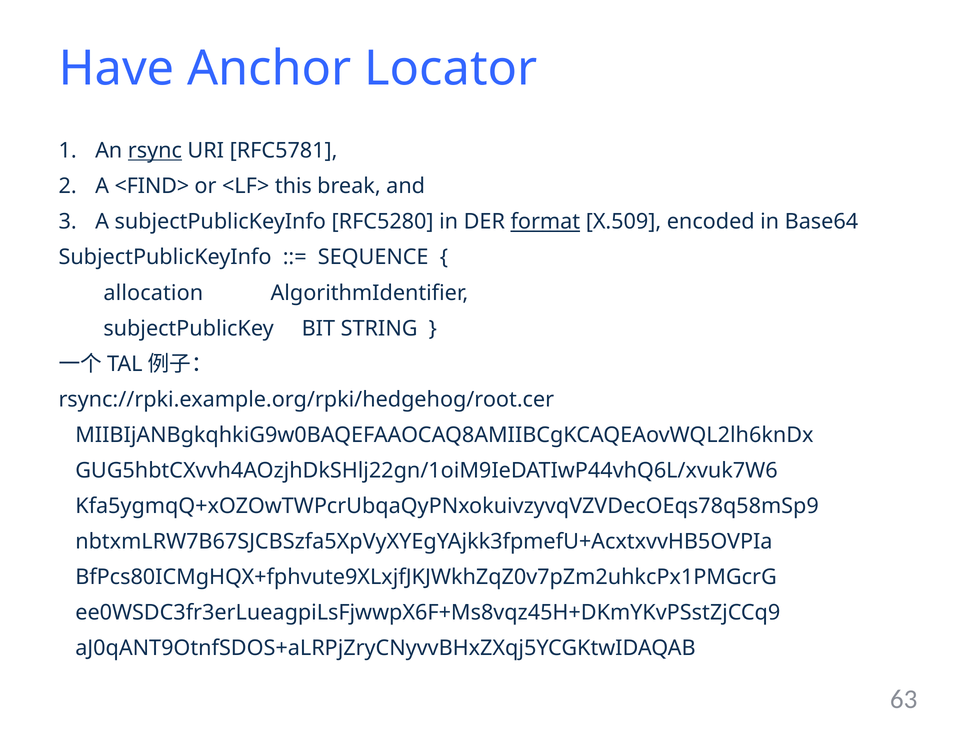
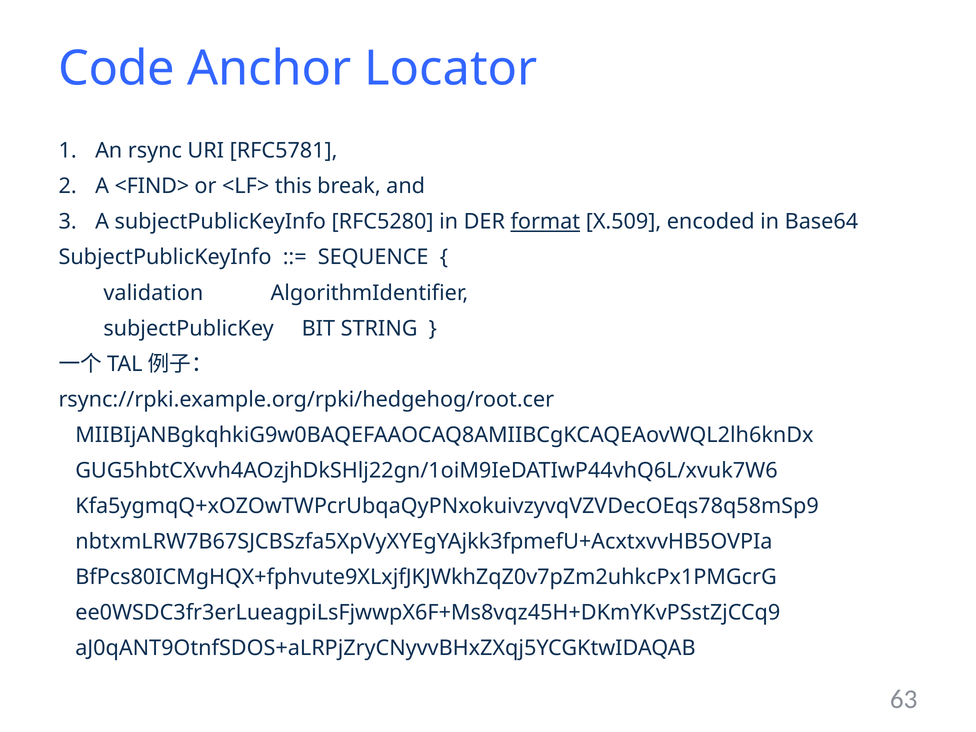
Have: Have -> Code (117, 69)
rsync underline: present -> none (155, 151)
allocation: allocation -> validation (153, 293)
